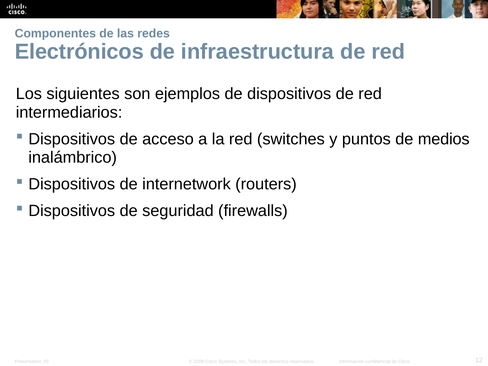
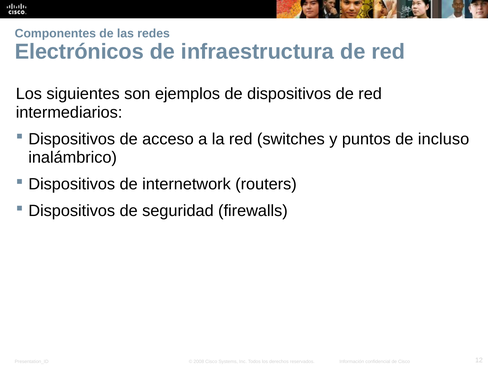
medios: medios -> incluso (444, 139)
